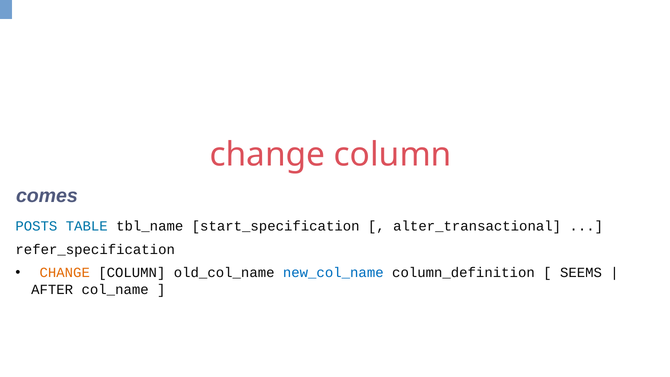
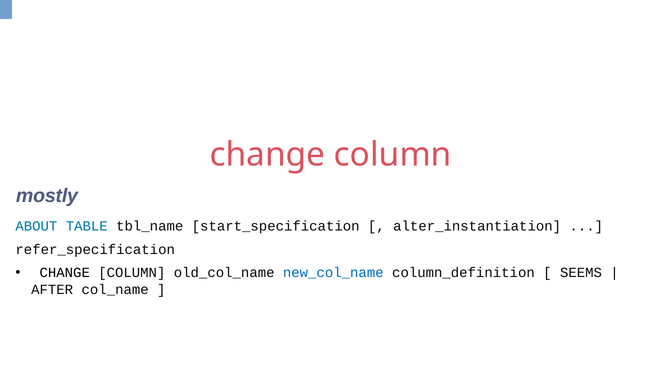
comes: comes -> mostly (47, 196)
POSTS: POSTS -> ABOUT (36, 226)
alter_transactional: alter_transactional -> alter_instantiation (477, 226)
CHANGE colour: orange -> black (65, 273)
